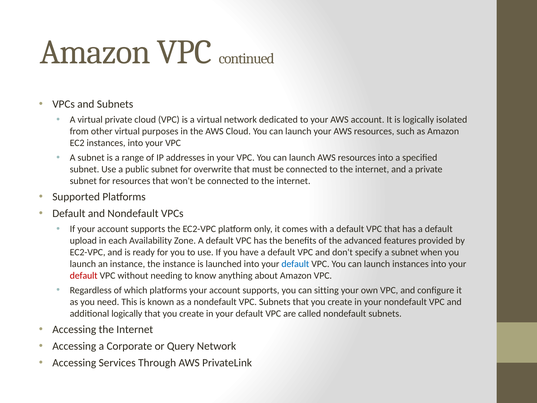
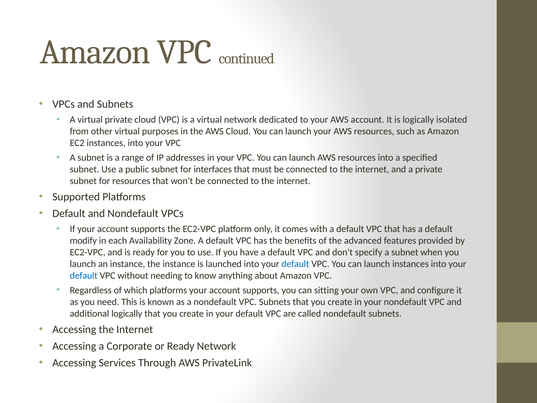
overwrite: overwrite -> interfaces (213, 169)
upload: upload -> modify (83, 240)
default colour: red -> blue (84, 275)
or Query: Query -> Ready (181, 346)
